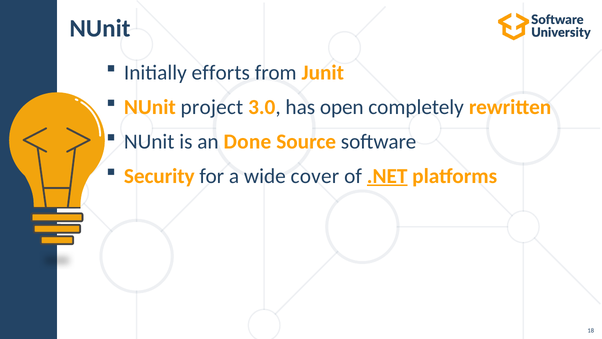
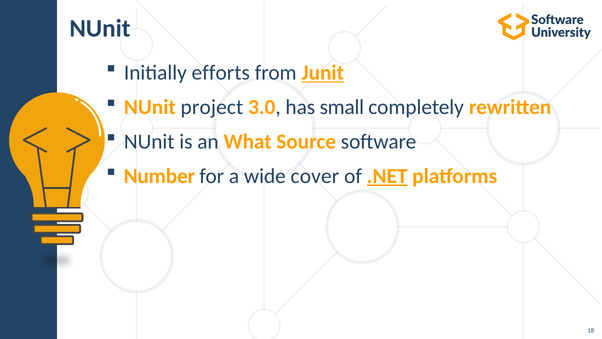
Junit underline: none -> present (323, 73)
open: open -> small (342, 107)
Done: Done -> What (248, 141)
Security: Security -> Number (159, 176)
